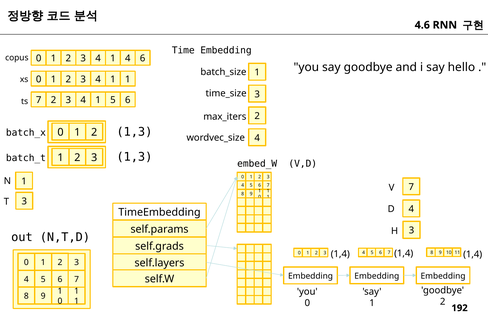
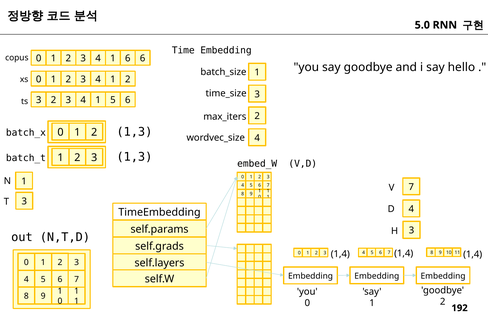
4.6: 4.6 -> 5.0 (422, 25)
1 4: 4 -> 6 (128, 58)
4 1 1: 1 -> 2 (128, 79)
ts 7: 7 -> 3 (39, 100)
